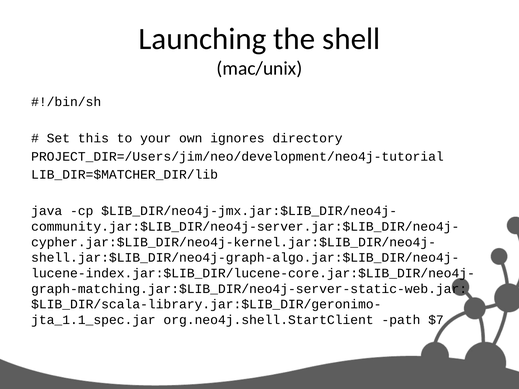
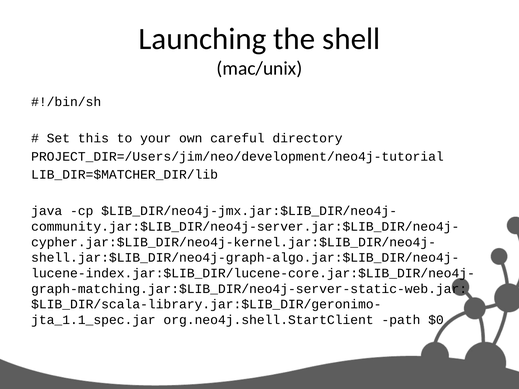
ignores: ignores -> careful (237, 138)
$7: $7 -> $0 (436, 320)
